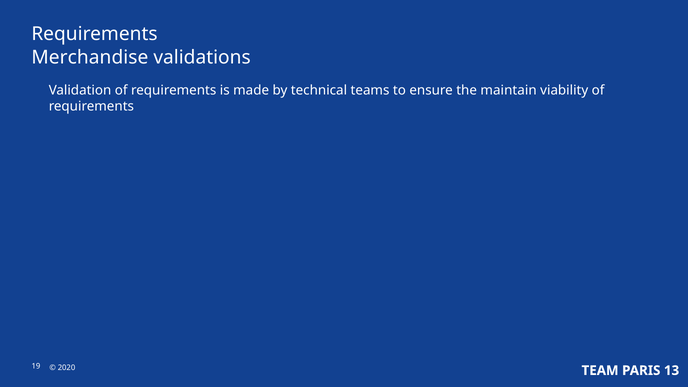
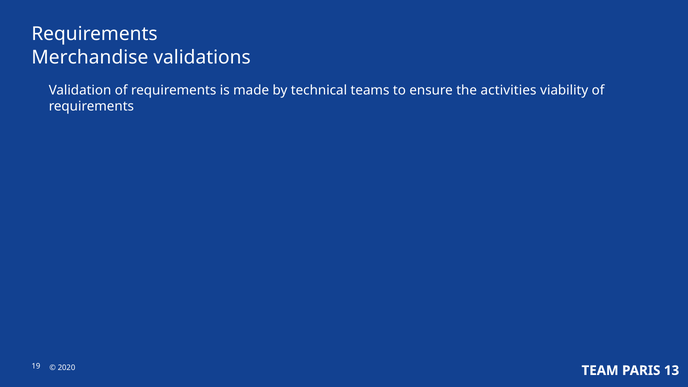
maintain: maintain -> activities (509, 90)
